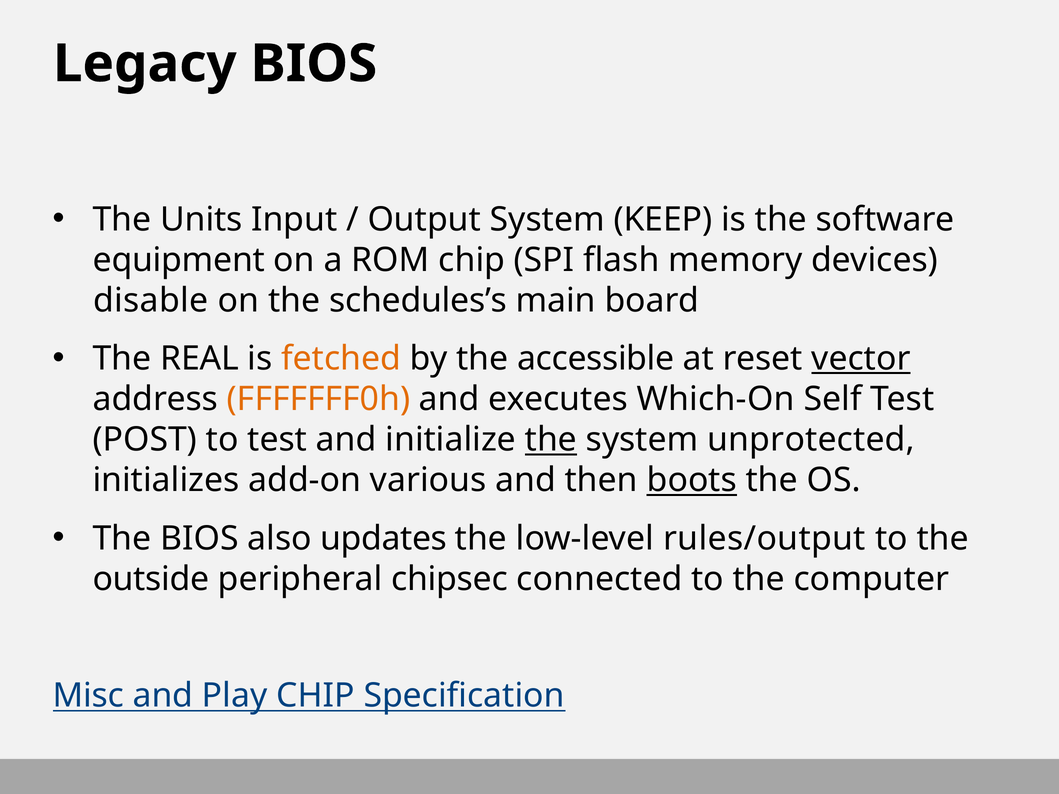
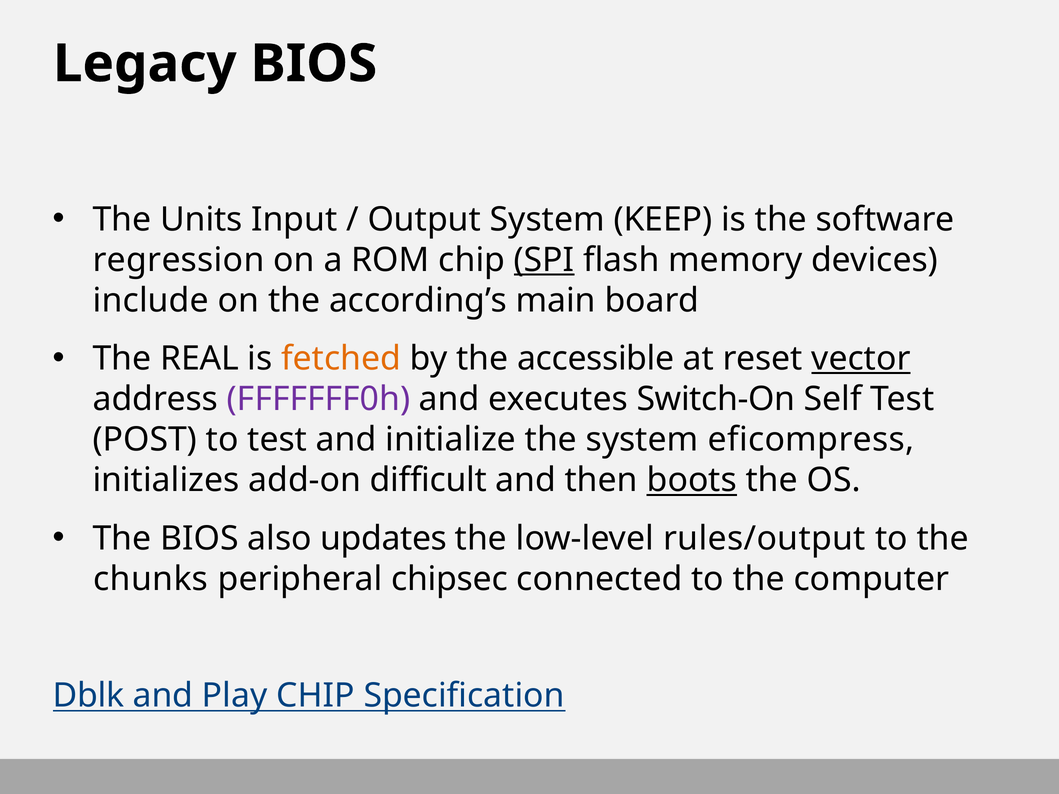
equipment: equipment -> regression (179, 260)
SPI underline: none -> present (544, 260)
disable: disable -> include (151, 301)
schedules’s: schedules’s -> according’s (418, 301)
FFFFFFF0h colour: orange -> purple (319, 399)
Which-On: Which-On -> Switch-On (716, 399)
the underline: present -> none (551, 440)
unprotected: unprotected -> eficompress (811, 440)
various: various -> difficult (428, 480)
outside: outside -> chunks (151, 579)
Misc: Misc -> Dblk (89, 696)
